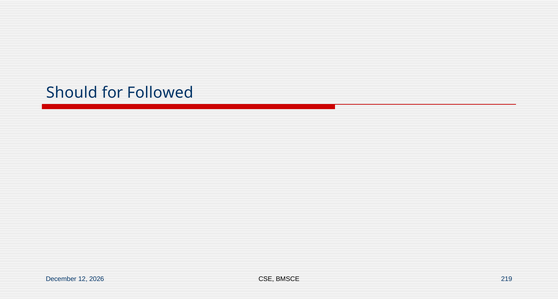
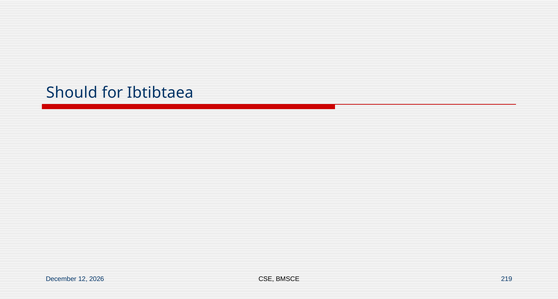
Followed: Followed -> Ibtibtaea (160, 93)
